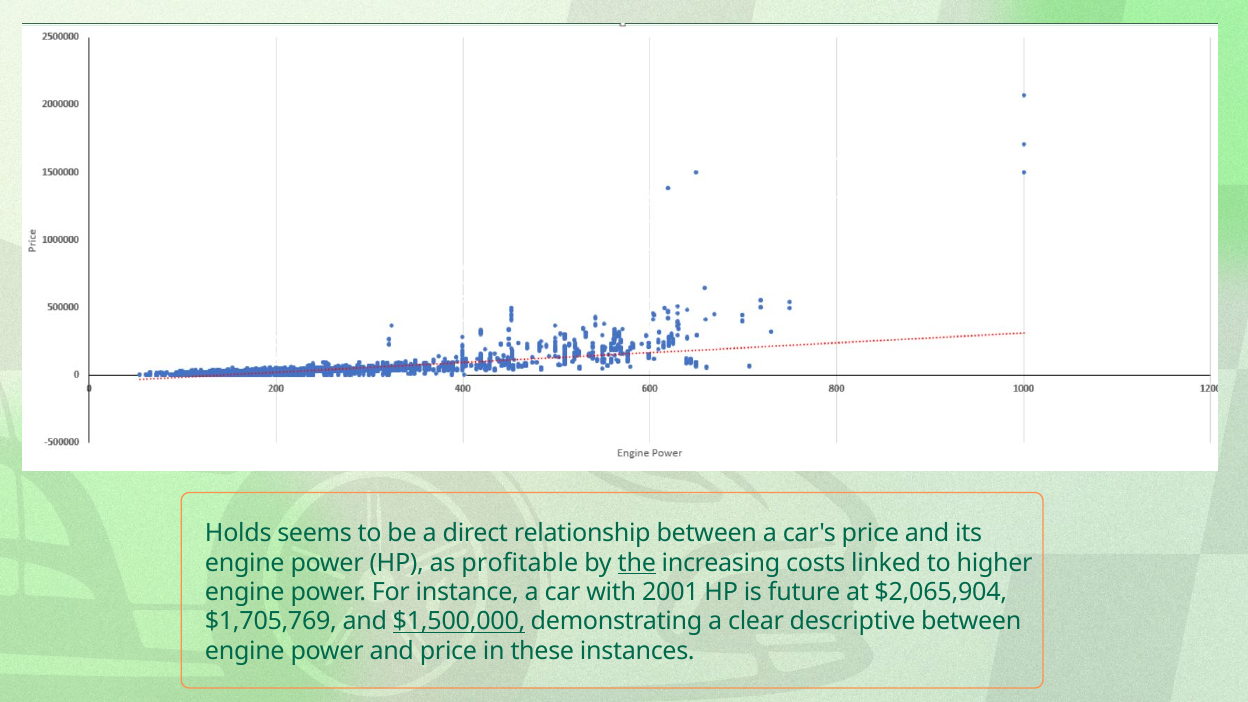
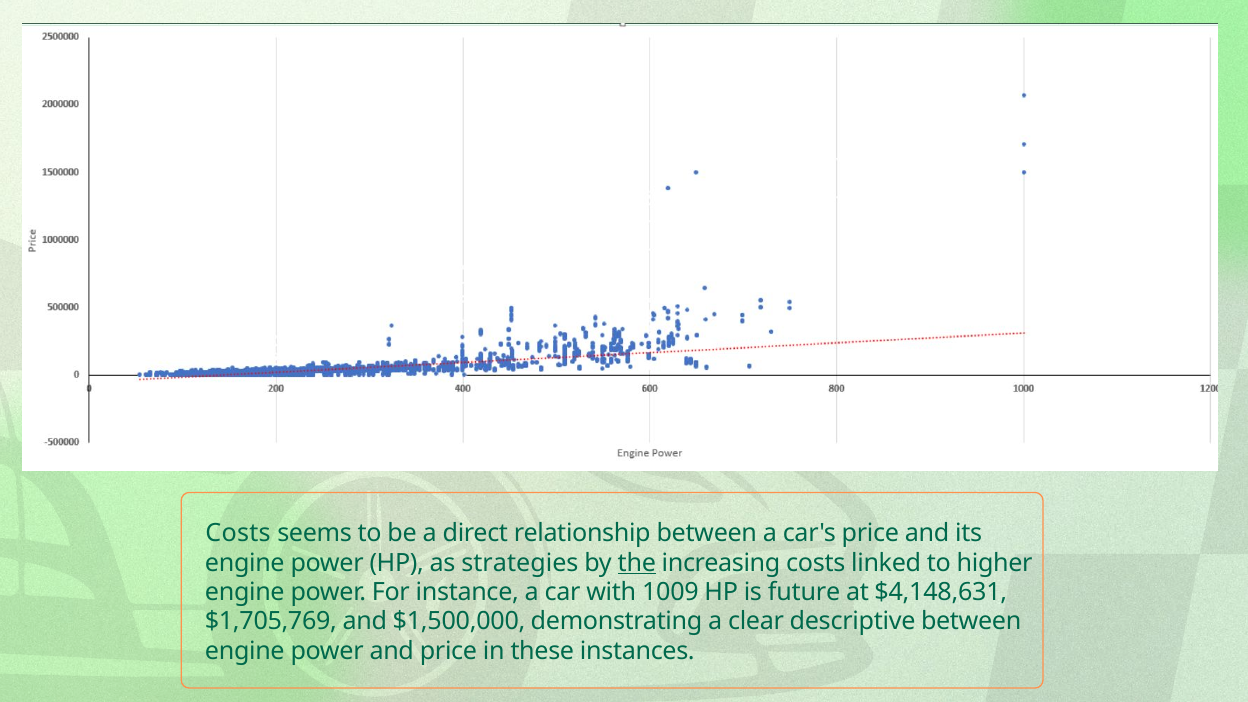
Holds: Holds -> Costs (238, 533)
profitable: profitable -> strategies (520, 563)
2001: 2001 -> 1009 (670, 592)
$2,065,904: $2,065,904 -> $4,148,631 (941, 592)
$1,500,000 underline: present -> none (459, 622)
